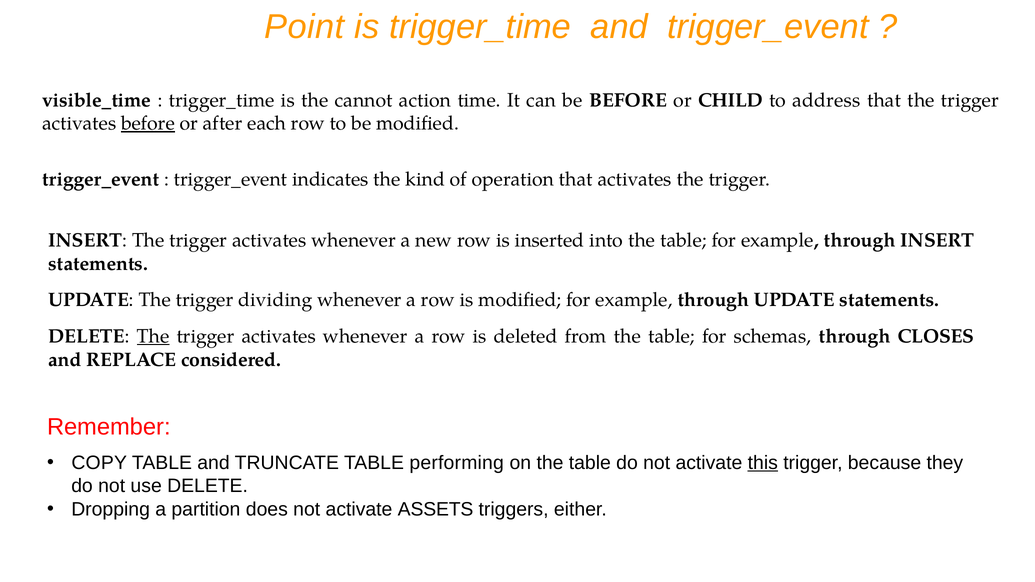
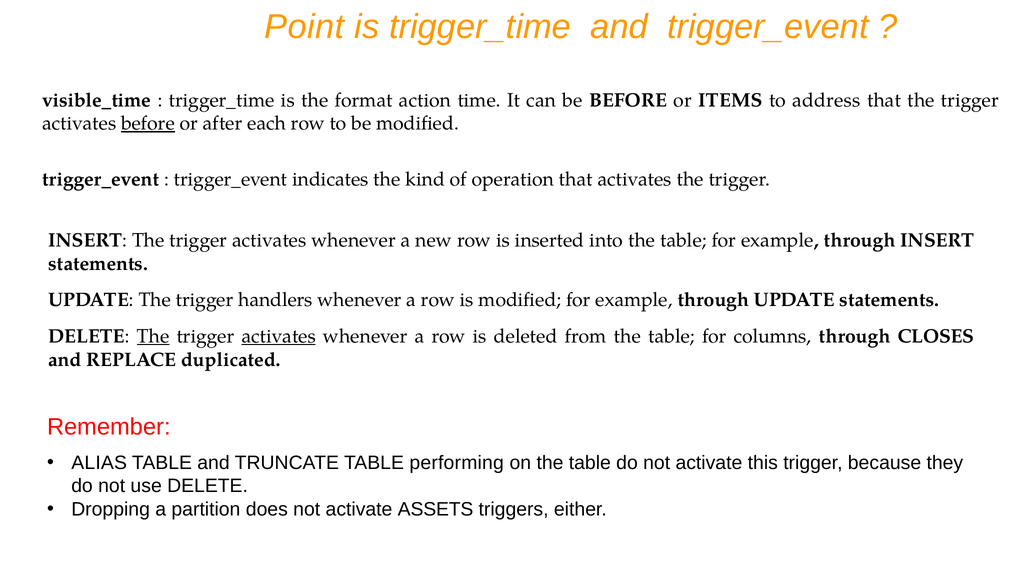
cannot: cannot -> format (364, 100)
CHILD: CHILD -> ITEMS (730, 100)
dividing: dividing -> handlers (275, 300)
activates underline: none -> present (279, 336)
schemas: schemas -> columns (773, 336)
considered: considered -> duplicated (231, 360)
COPY: COPY -> ALIAS (99, 463)
this underline: present -> none (763, 463)
